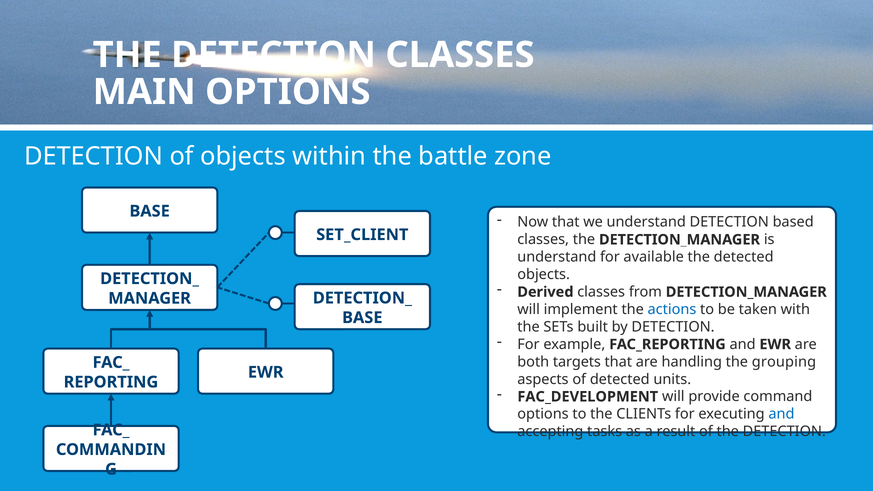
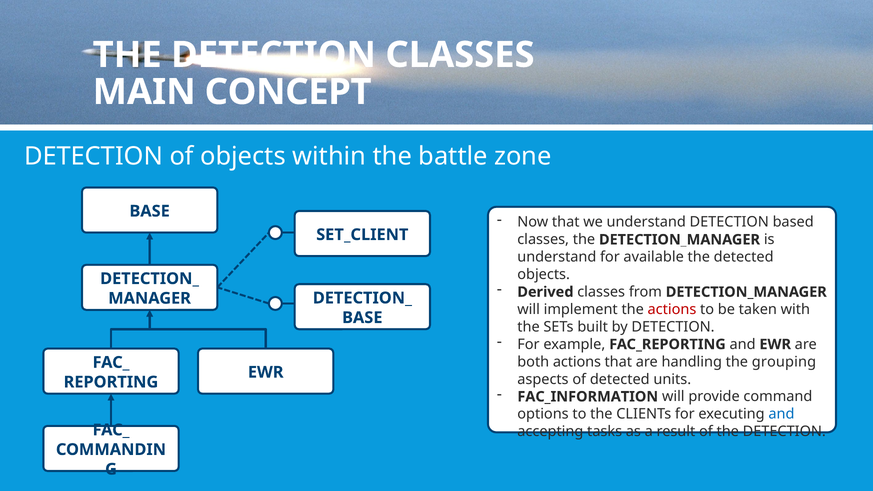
MAIN OPTIONS: OPTIONS -> CONCEPT (288, 92)
actions colour: blue -> red (672, 309)
both targets: targets -> actions (577, 362)
FAC_DEVELOPMENT: FAC_DEVELOPMENT -> FAC_INFORMATION (588, 397)
